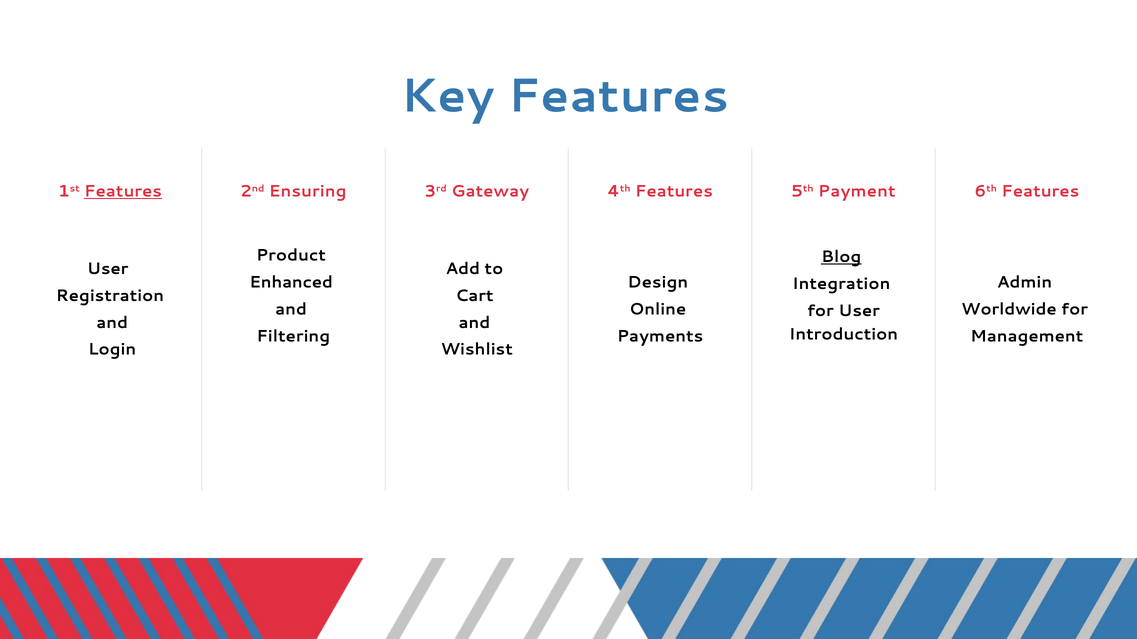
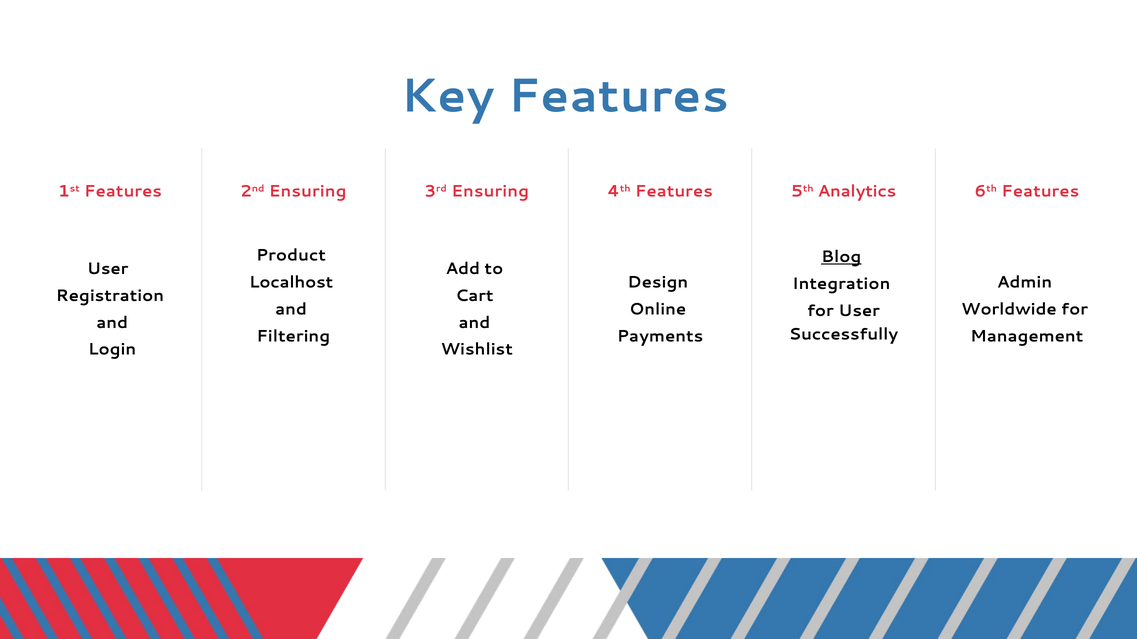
Features underline: present -> none (123, 191)
3rd Gateway: Gateway -> Ensuring (490, 191)
Payment: Payment -> Analytics (857, 191)
Enhanced: Enhanced -> Localhost (291, 283)
Introduction: Introduction -> Successfully (843, 335)
